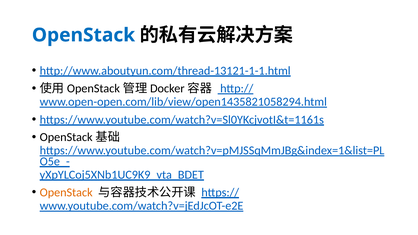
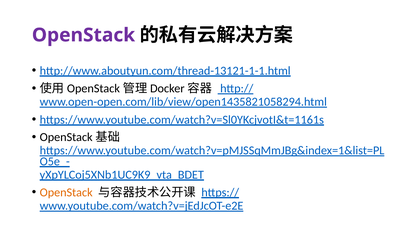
OpenStack colour: blue -> purple (83, 35)
